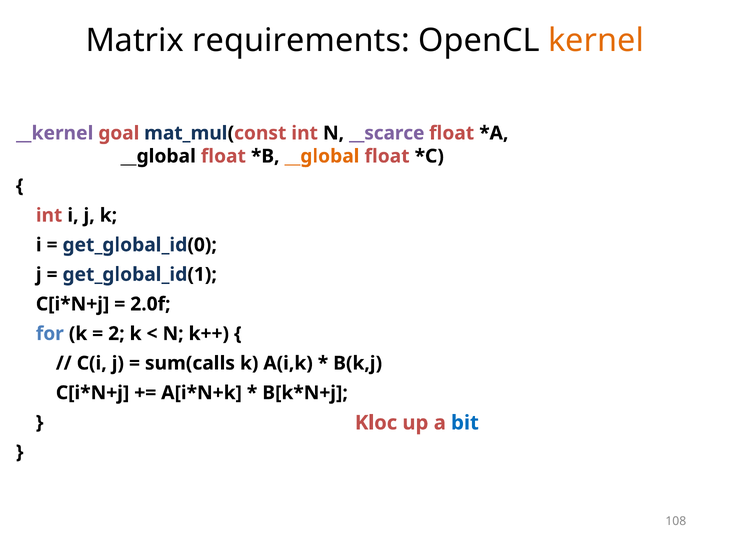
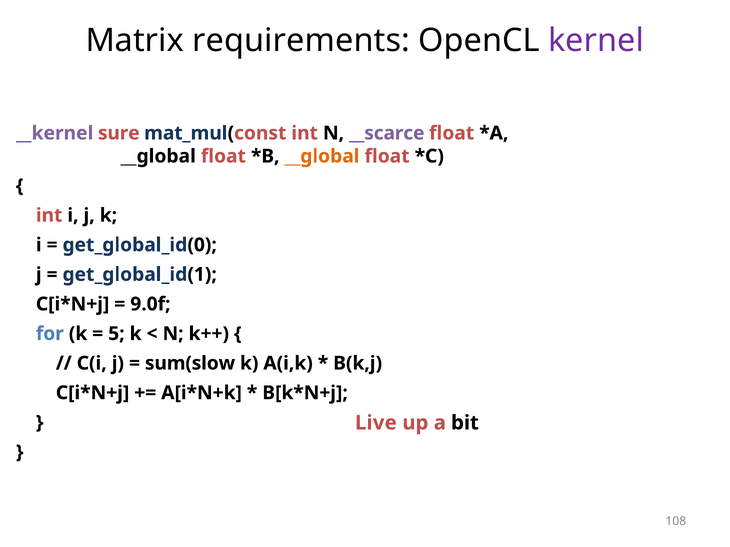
kernel colour: orange -> purple (596, 41)
goal: goal -> sure (119, 133)
2.0f: 2.0f -> 9.0f (150, 304)
2: 2 -> 5 (116, 334)
sum(calls: sum(calls -> sum(slow (190, 364)
Kloc: Kloc -> Live (376, 423)
bit colour: blue -> black (465, 423)
